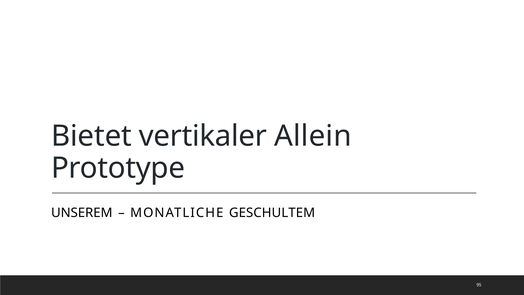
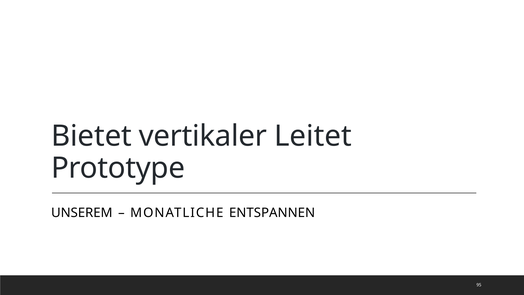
Allein: Allein -> Leitet (313, 136)
GESCHULTEM: GESCHULTEM -> ENTSPANNEN (272, 213)
